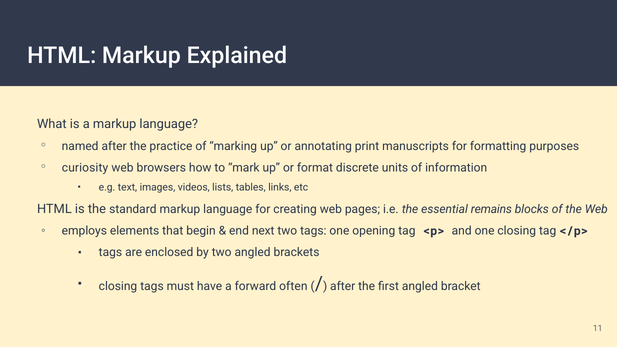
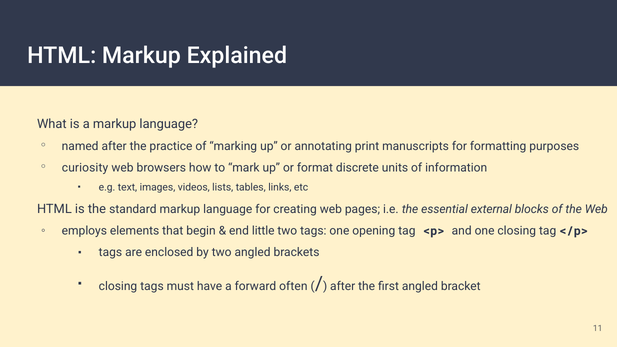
remains: remains -> external (491, 209)
next: next -> little (263, 231)
